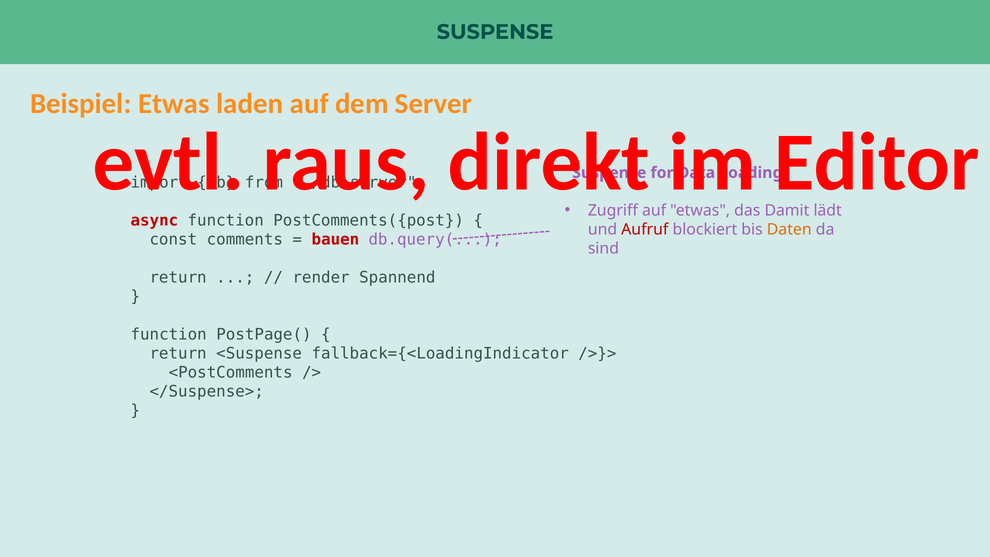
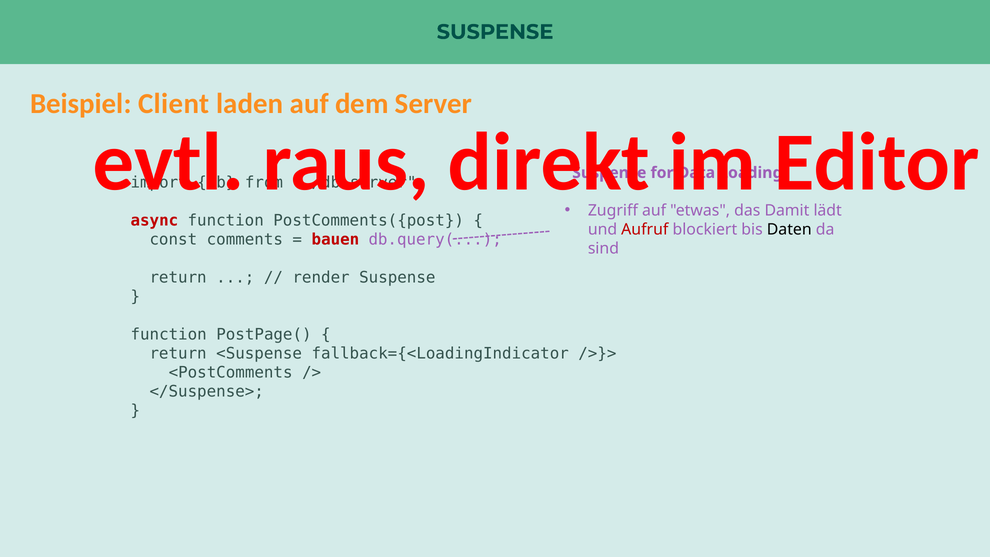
Beispiel Etwas: Etwas -> Client (174, 104)
Daten colour: orange -> black (789, 230)
render Spannend: Spannend -> Suspense (397, 277)
